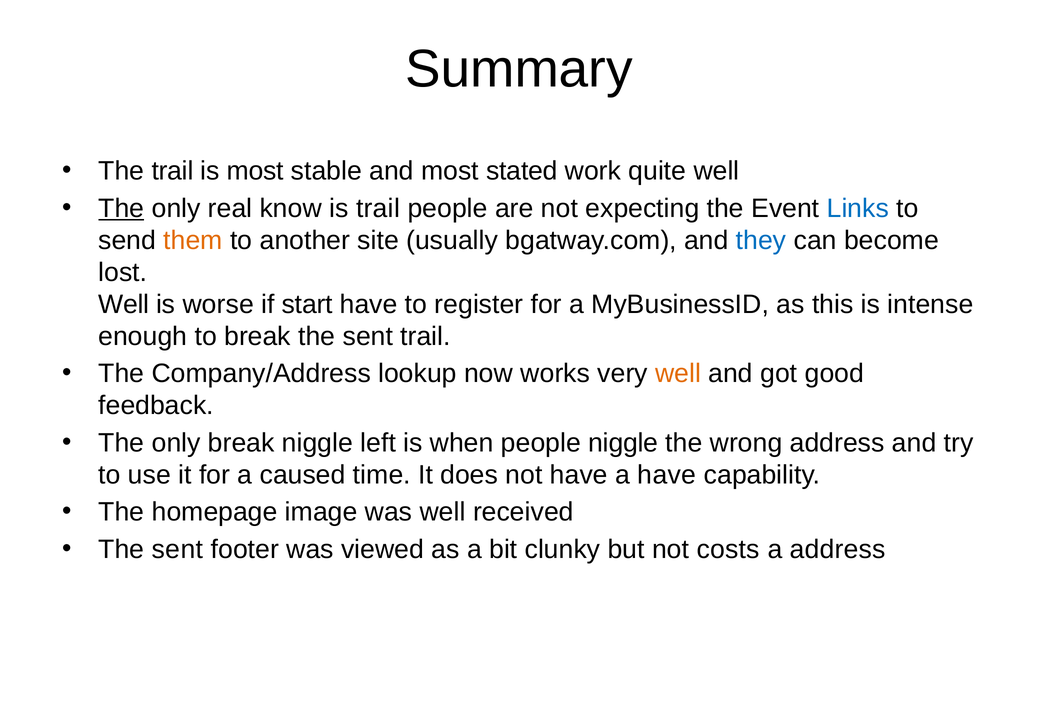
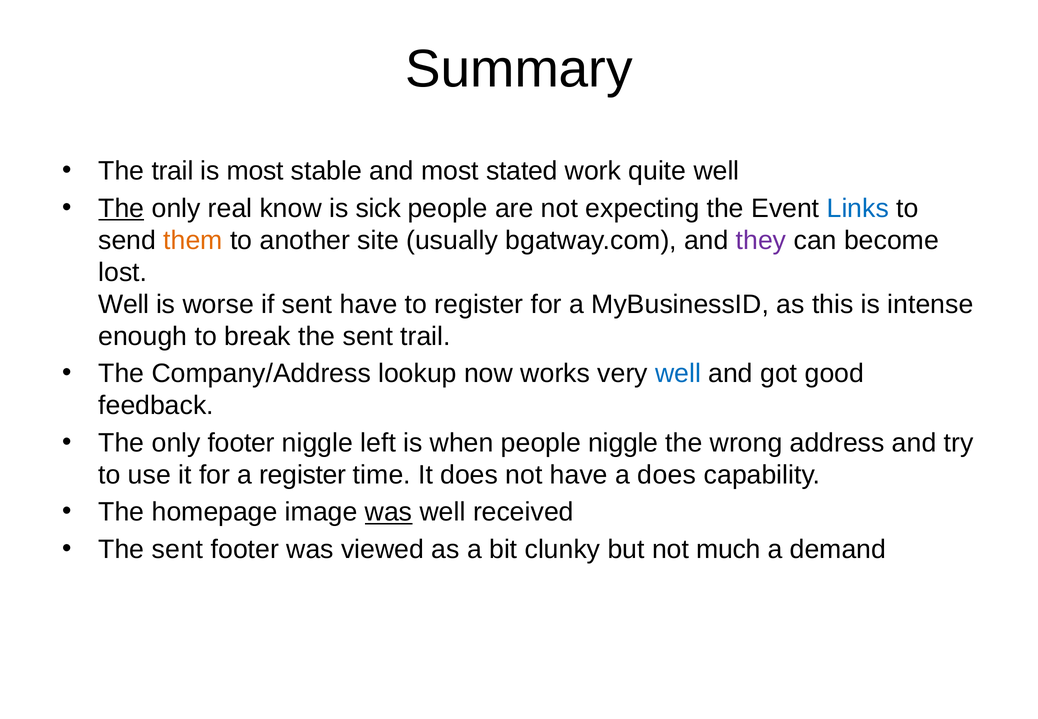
is trail: trail -> sick (378, 208)
they colour: blue -> purple (761, 240)
if start: start -> sent (307, 304)
well colour: orange -> blue (678, 373)
only break: break -> footer (241, 443)
a caused: caused -> register (303, 475)
a have: have -> does (667, 475)
was underline: none -> present (389, 512)
costs: costs -> much (728, 549)
a address: address -> demand (838, 549)
